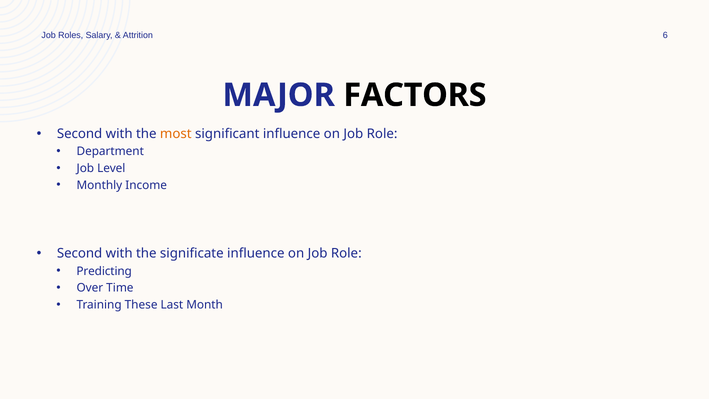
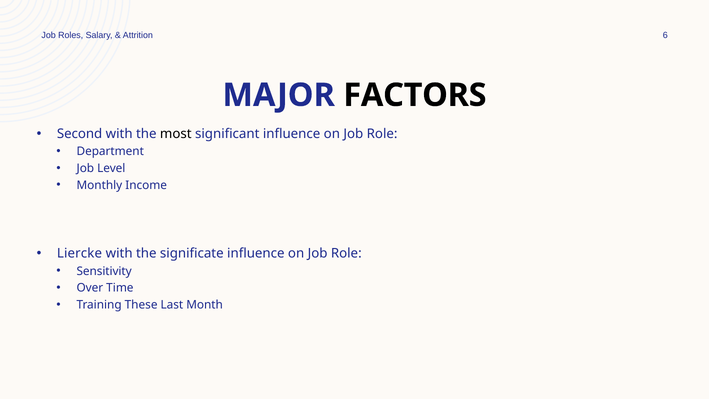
most colour: orange -> black (176, 134)
Second: Second -> Liercke (80, 253)
Predicting: Predicting -> Sensitivity (104, 271)
